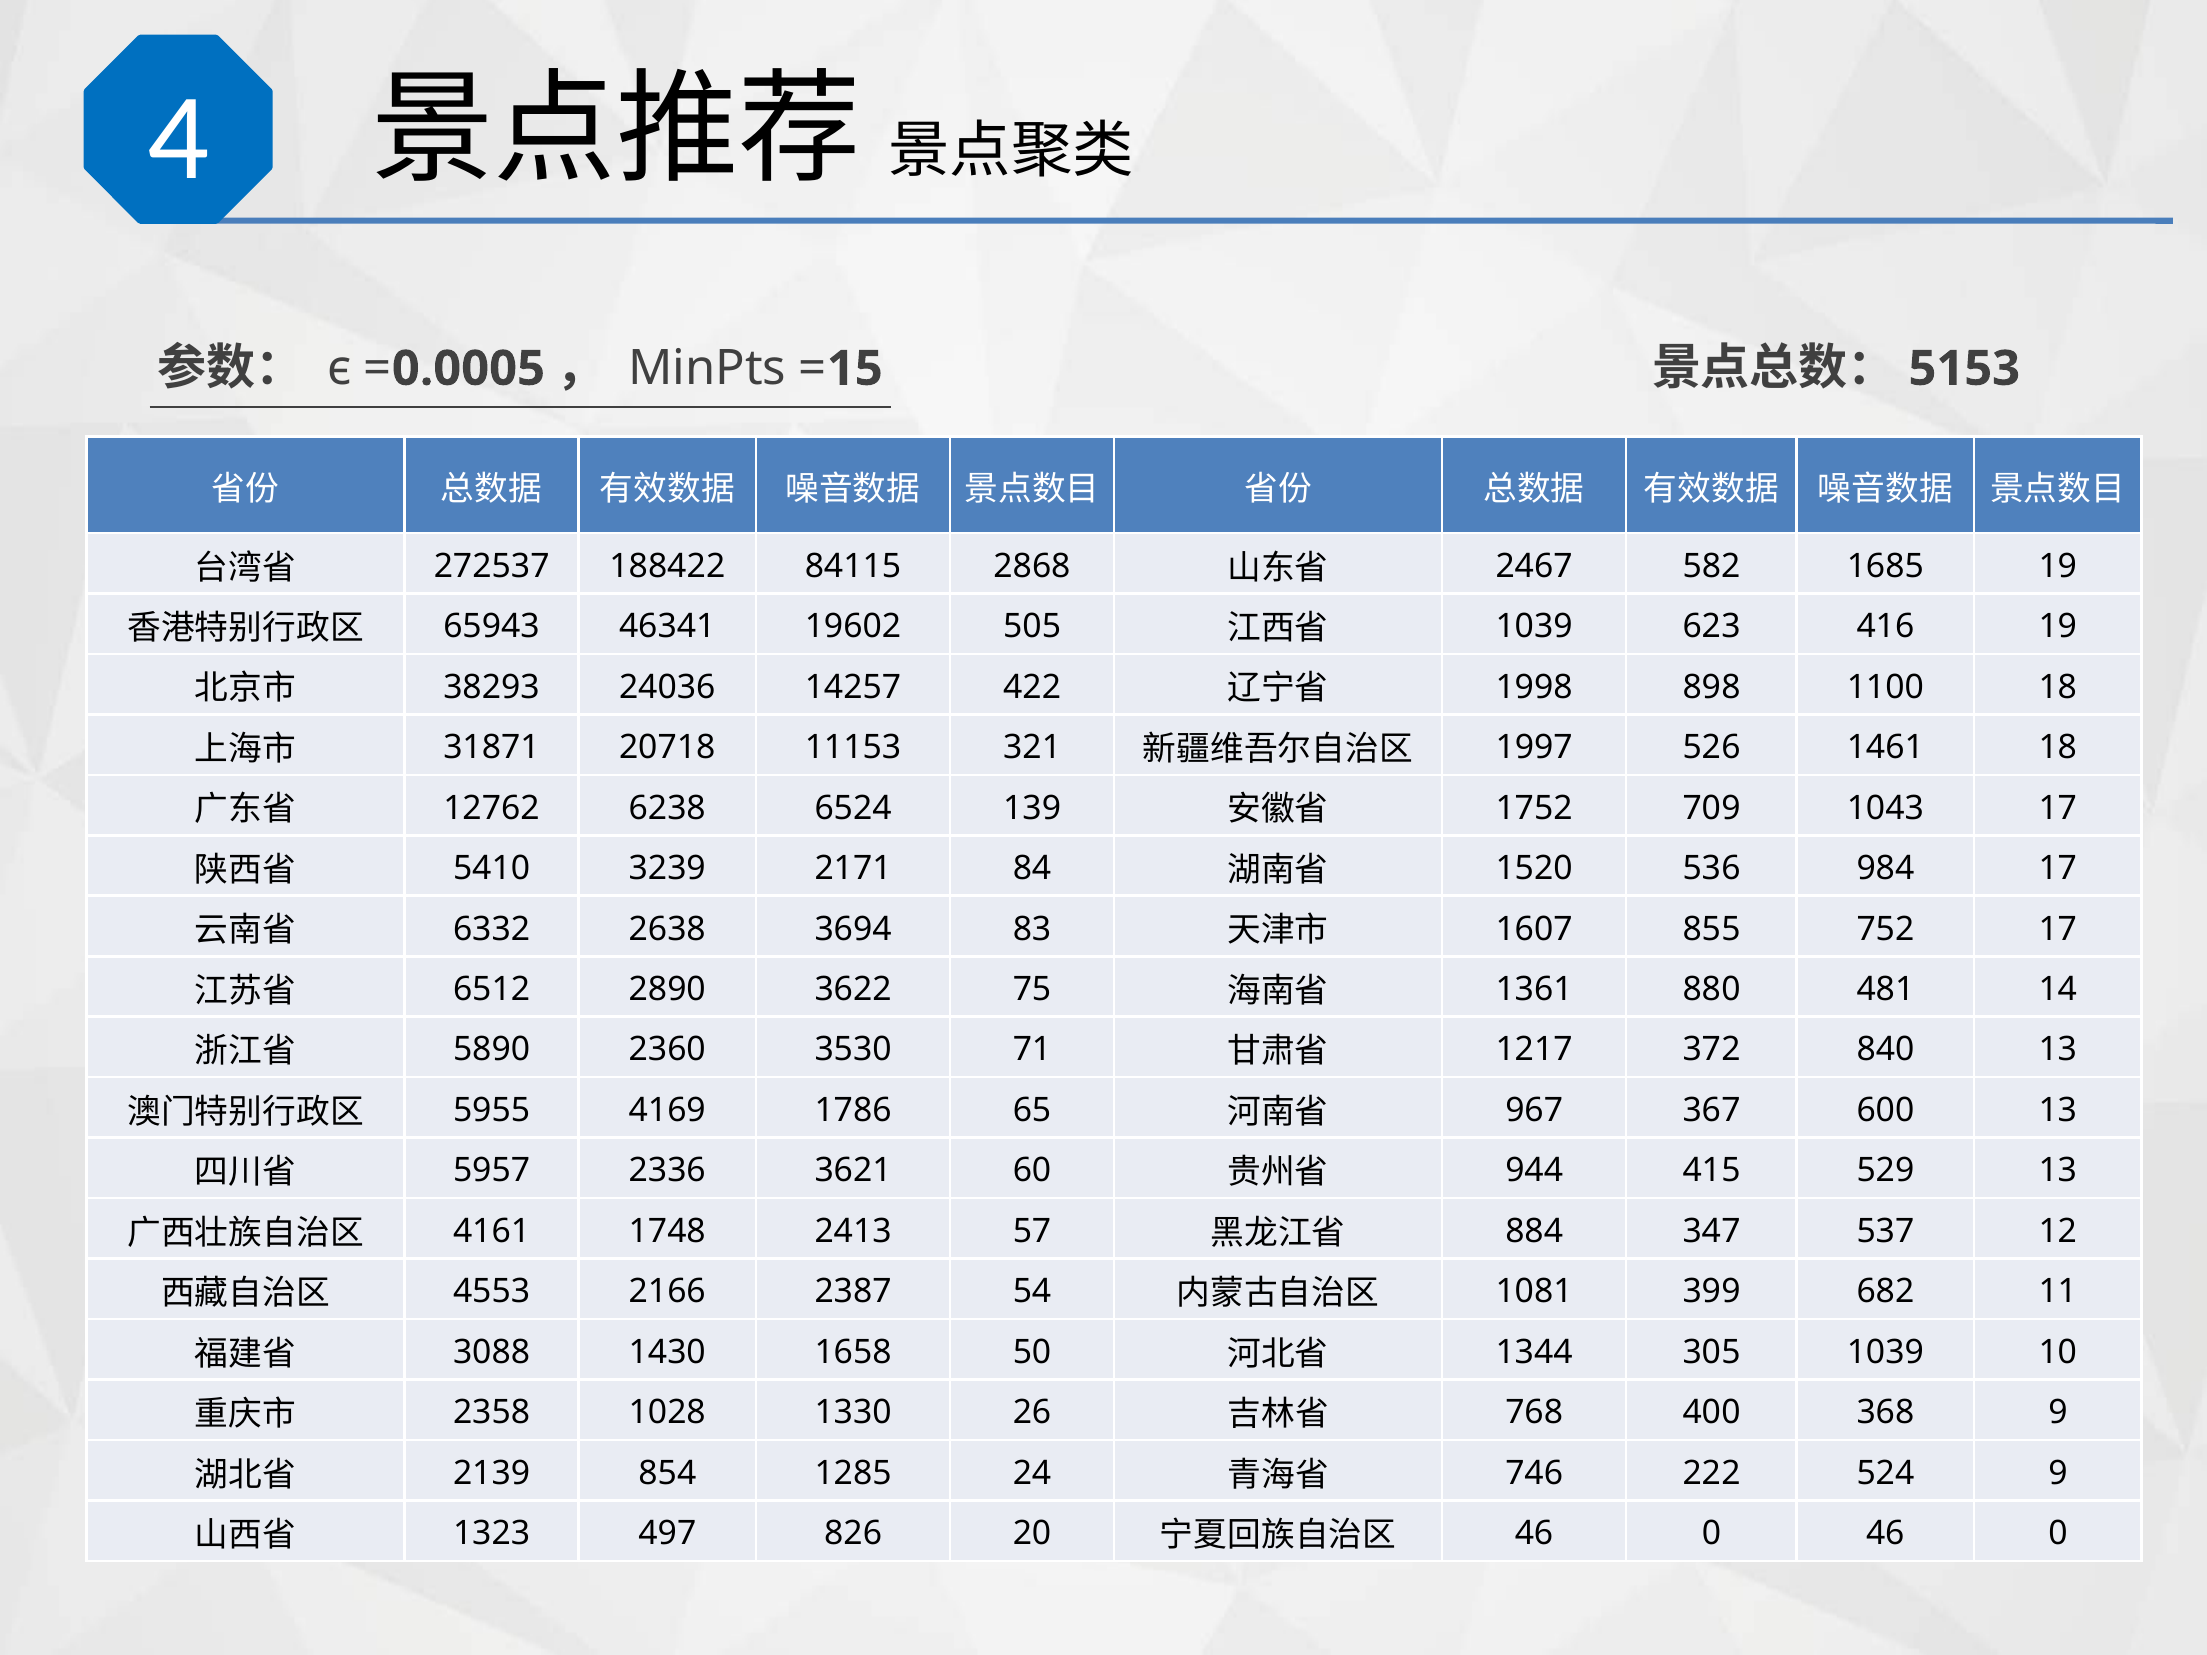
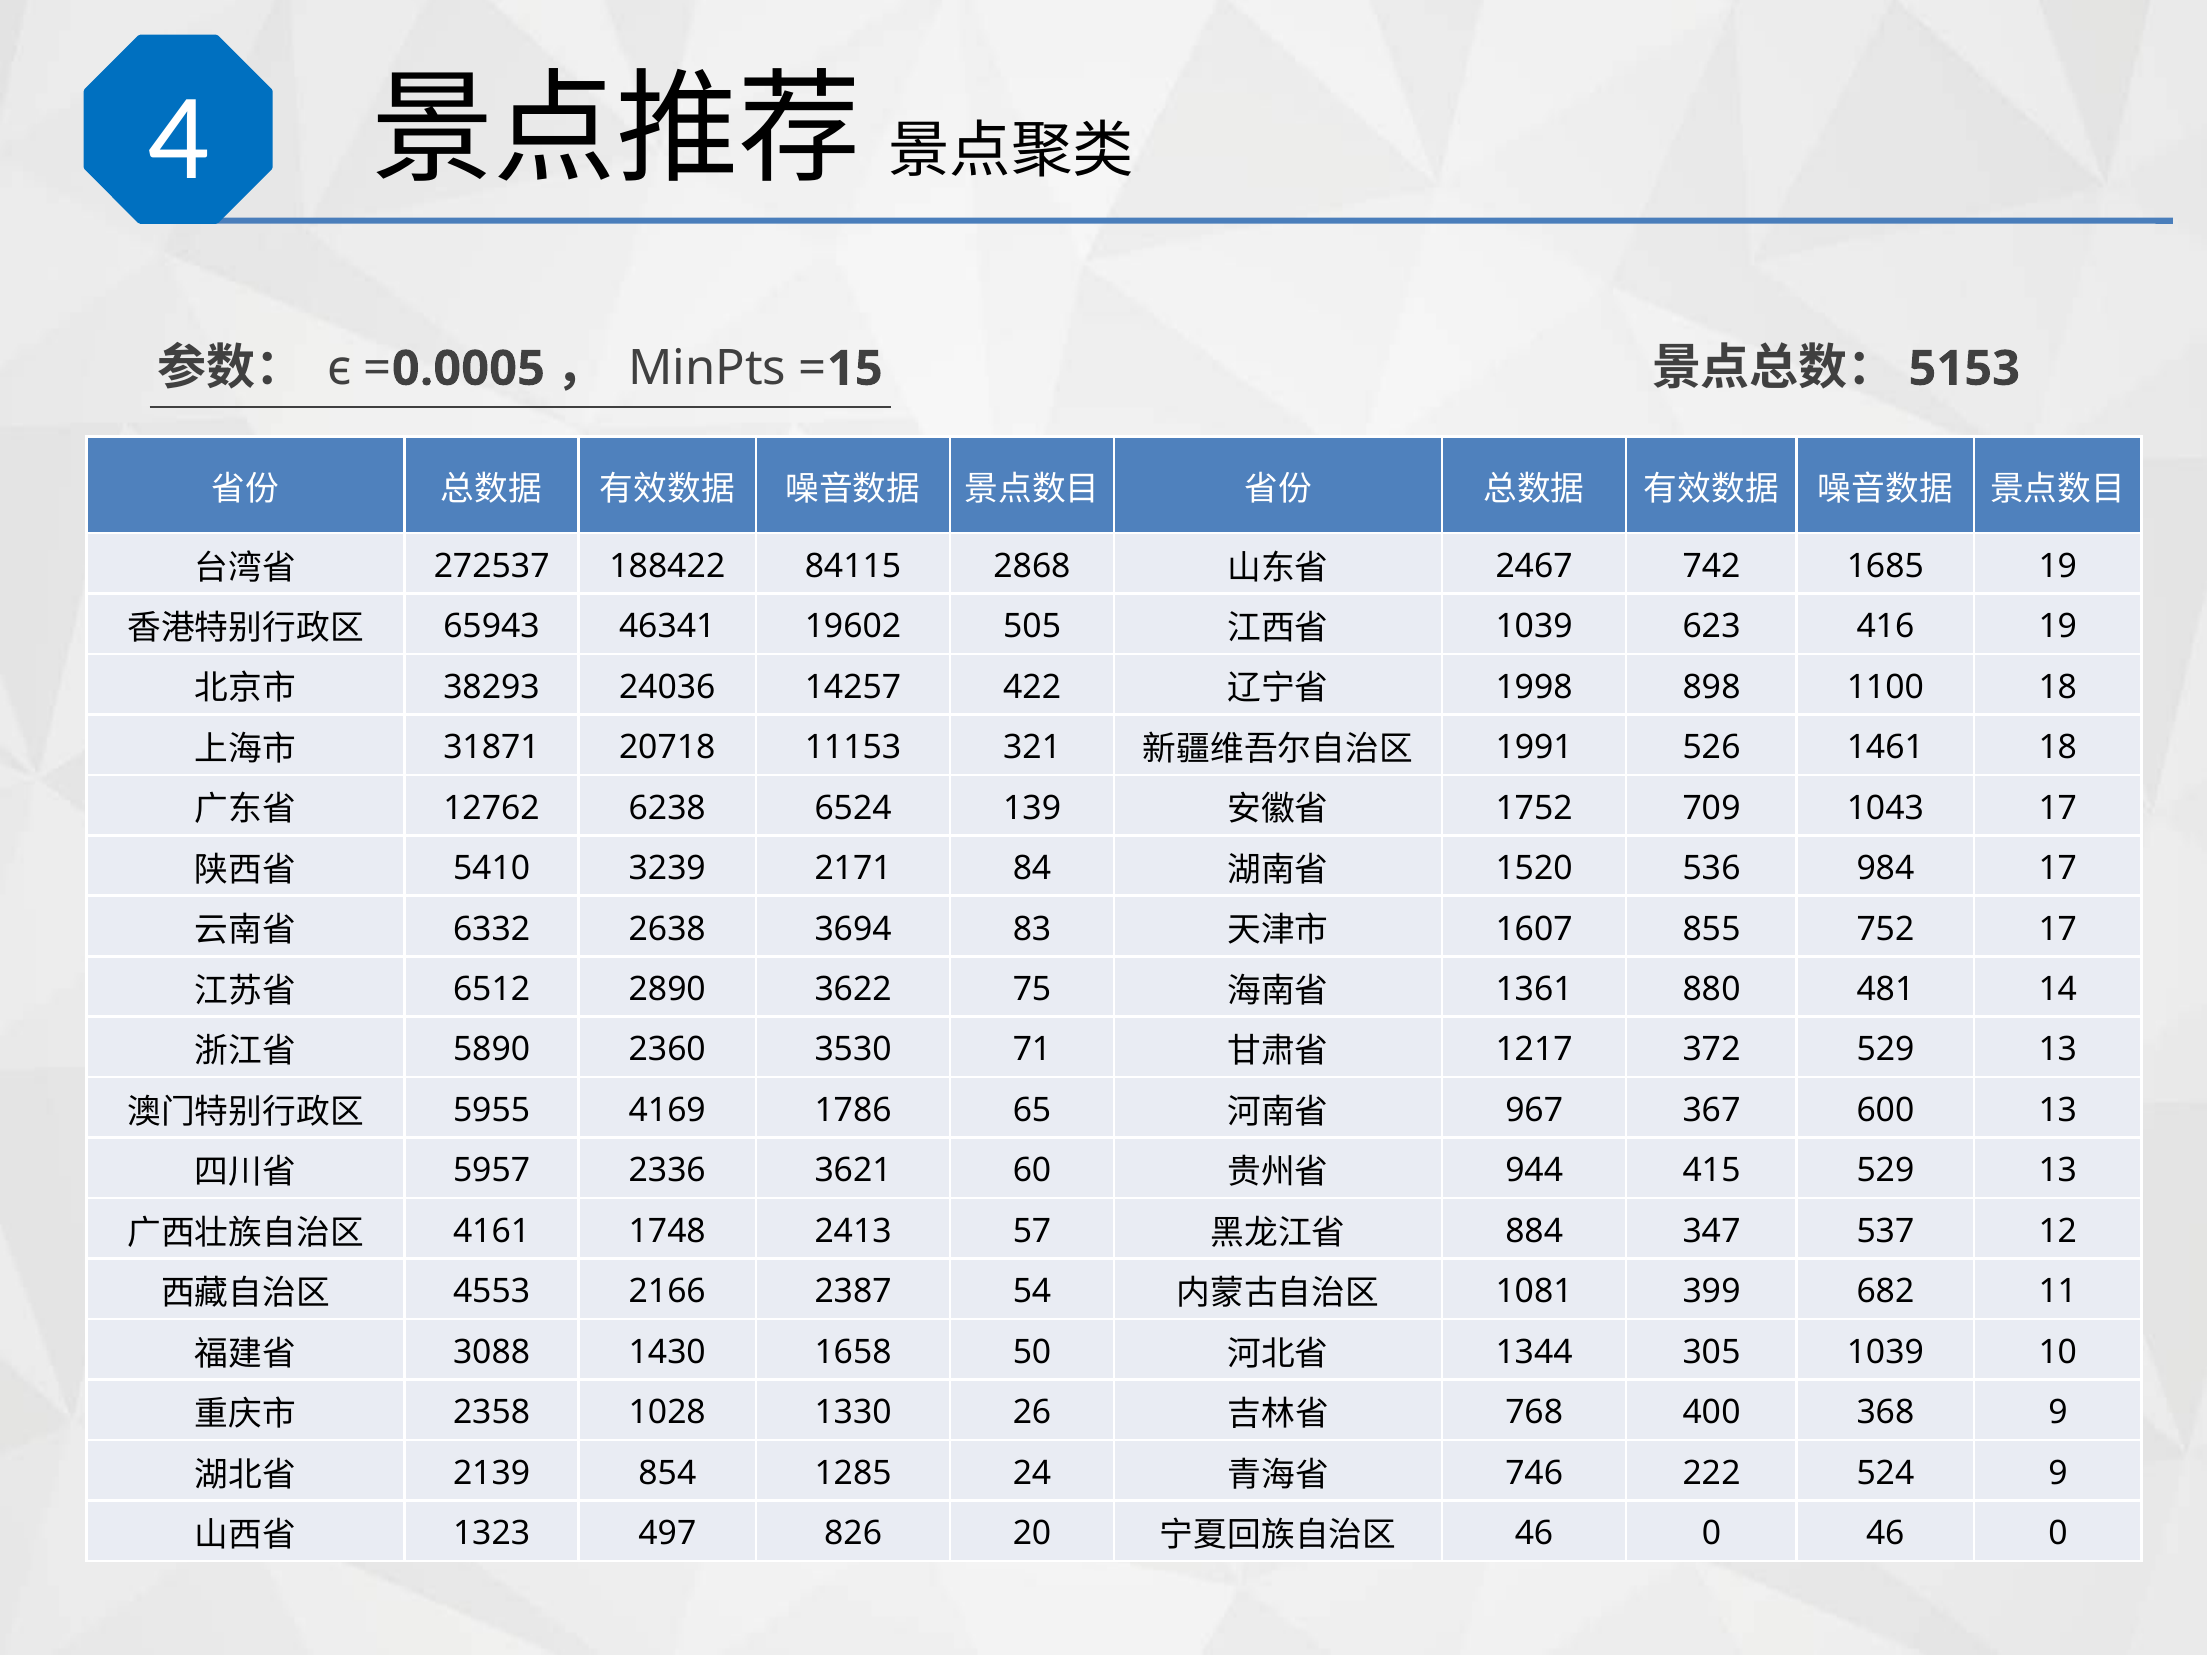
582: 582 -> 742 (1712, 566)
1997: 1997 -> 1991 (1534, 748)
372 840: 840 -> 529 (1886, 1050)
